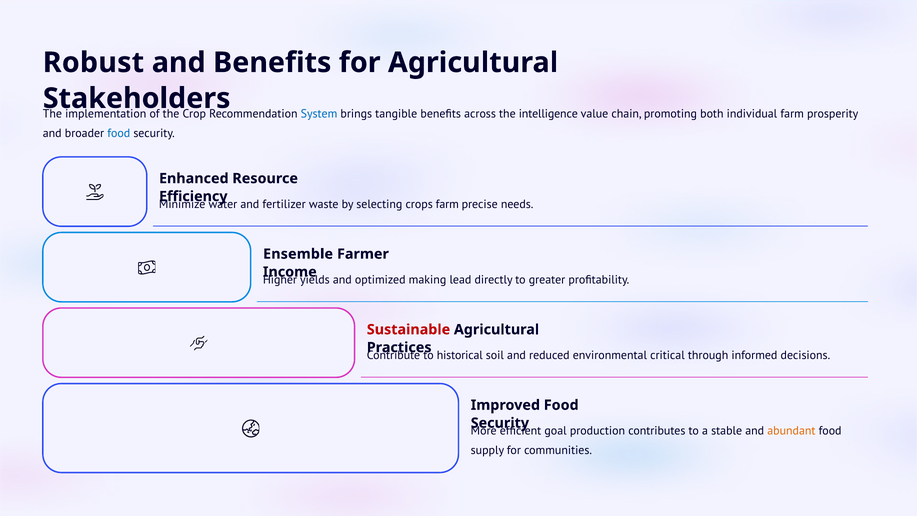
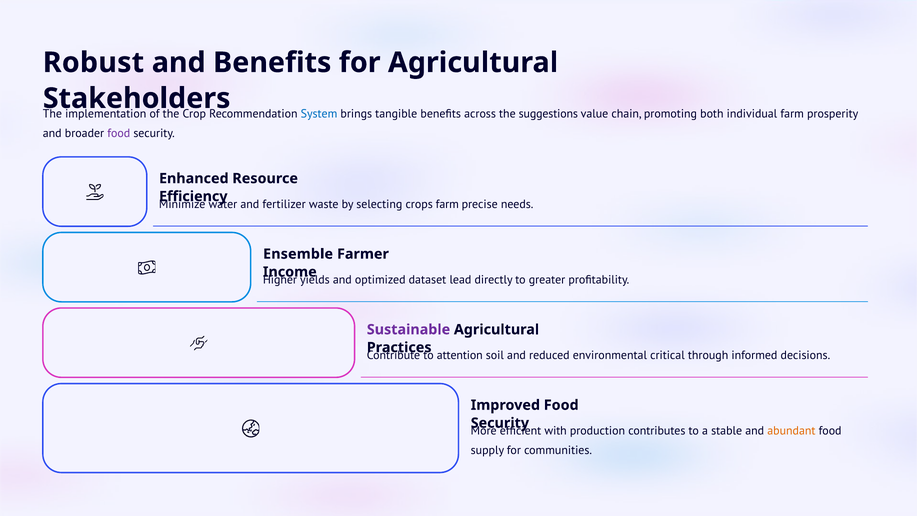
intelligence: intelligence -> suggestions (548, 114)
food colour: blue -> purple (119, 133)
making: making -> dataset (427, 280)
Sustainable colour: red -> purple (409, 329)
historical: historical -> attention (460, 355)
goal: goal -> with (556, 431)
